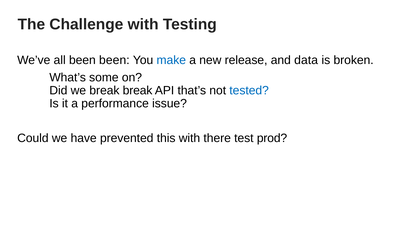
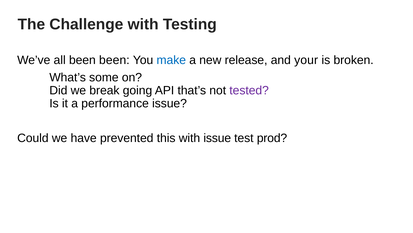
data: data -> your (306, 60)
break break: break -> going (137, 90)
tested colour: blue -> purple (249, 90)
with there: there -> issue (217, 138)
